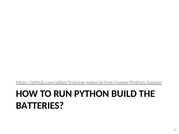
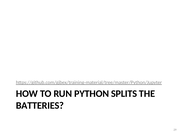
BUILD: BUILD -> SPLITS (124, 94)
